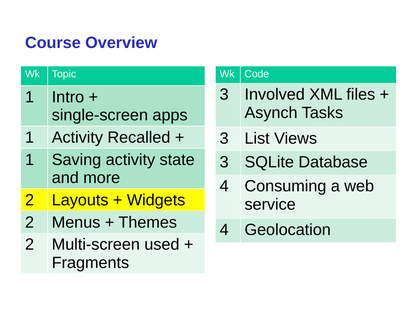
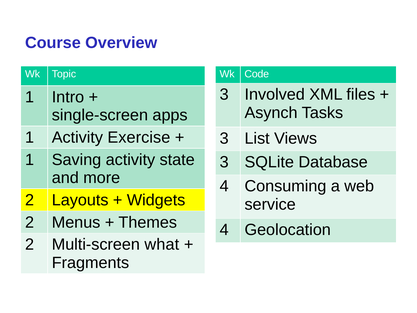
Recalled: Recalled -> Exercise (139, 137)
used: used -> what (162, 244)
